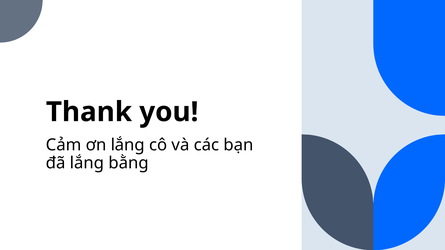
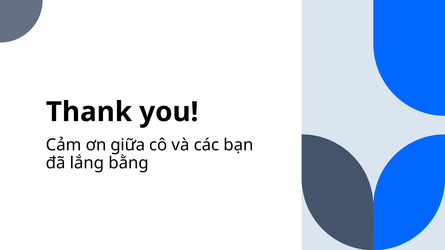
ơn lắng: lắng -> giữa (128, 145)
